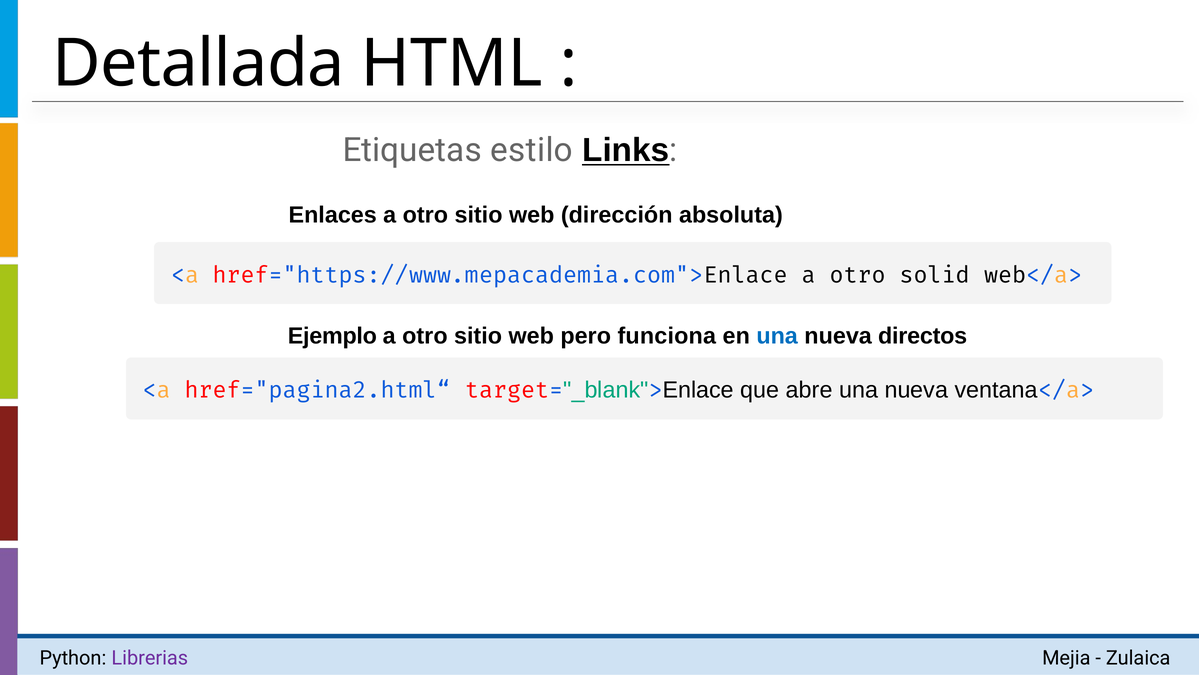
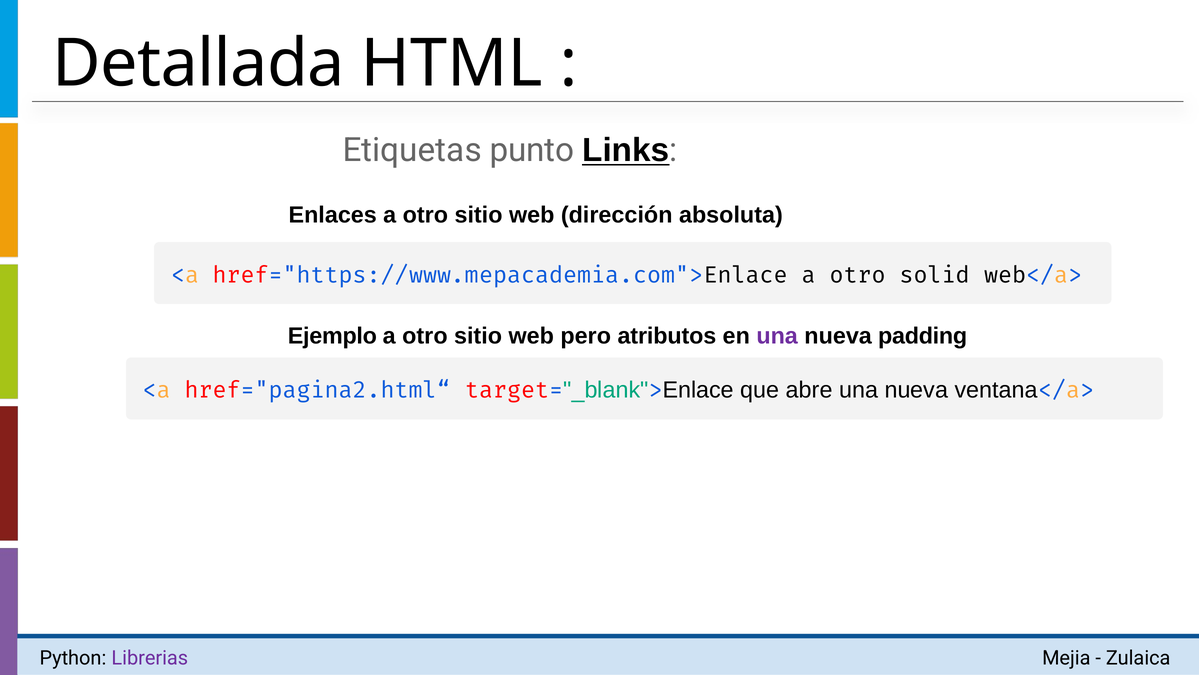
estilo: estilo -> punto (532, 150)
funciona: funciona -> atributos (667, 336)
una colour: blue -> purple (777, 336)
directos: directos -> padding (923, 336)
